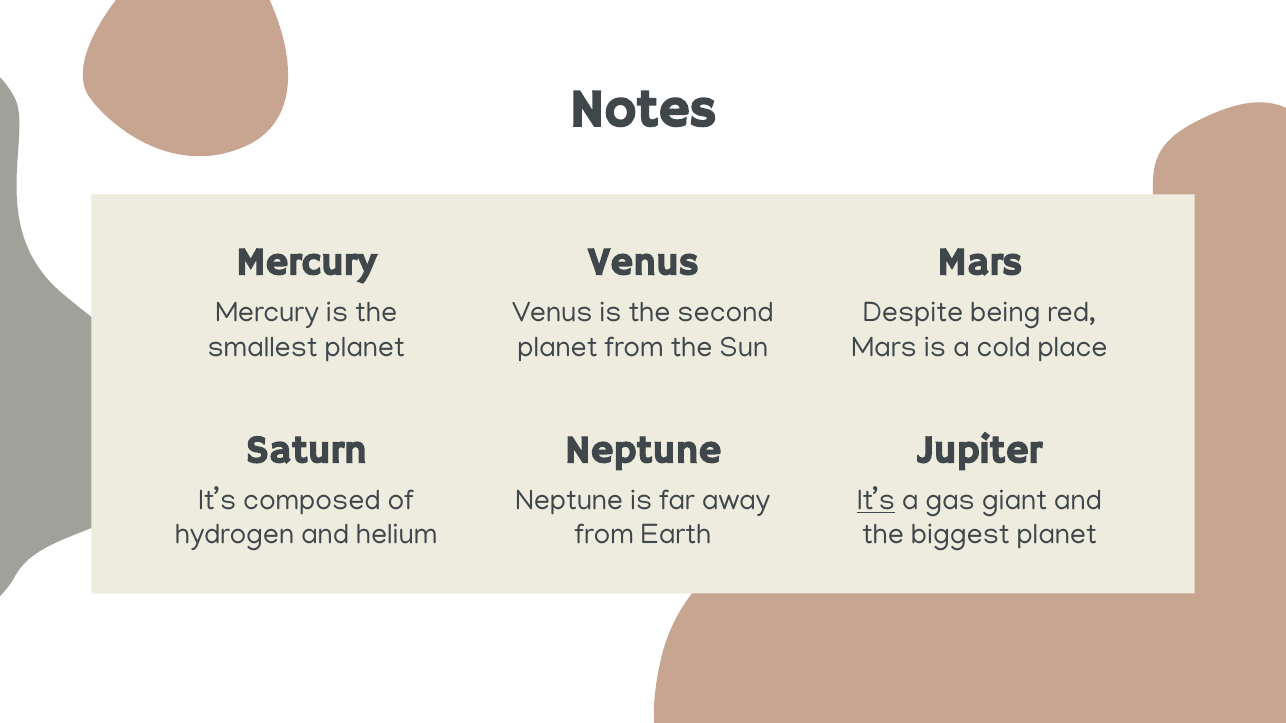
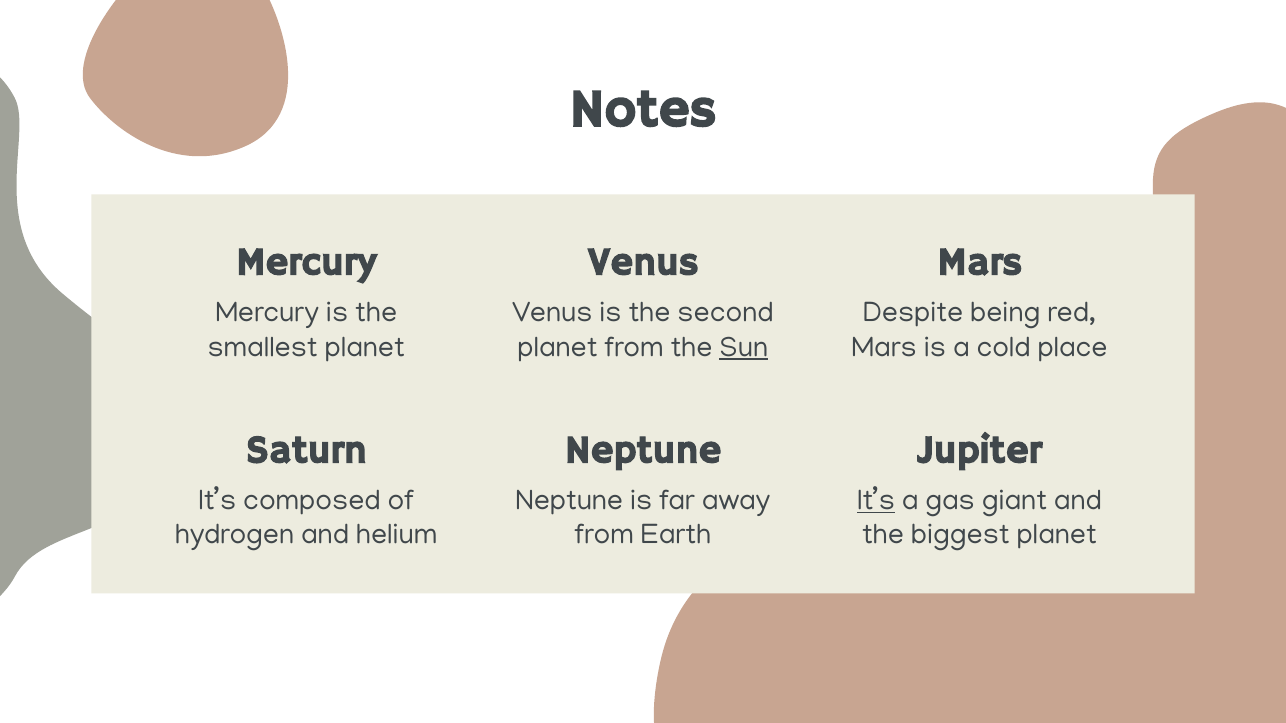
Sun underline: none -> present (744, 347)
